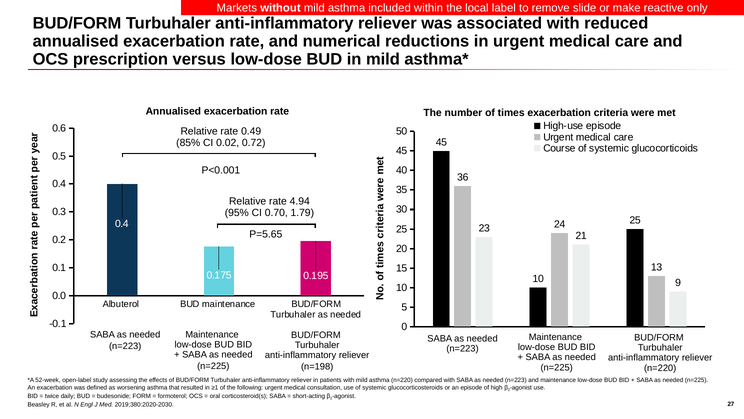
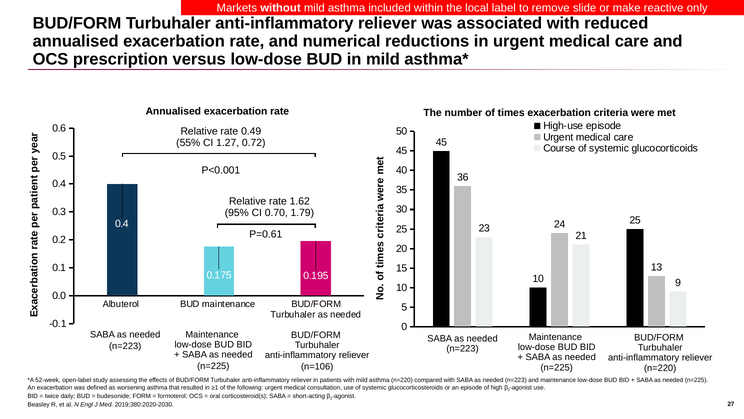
85%: 85% -> 55% (188, 142)
0.02: 0.02 -> 1.27 (228, 142)
4.94: 4.94 -> 1.62 (300, 201)
P=5.65: P=5.65 -> P=0.61 (266, 234)
n=198: n=198 -> n=106 (317, 366)
